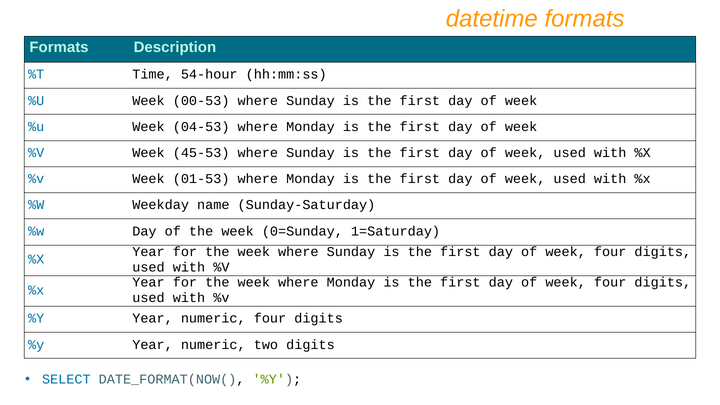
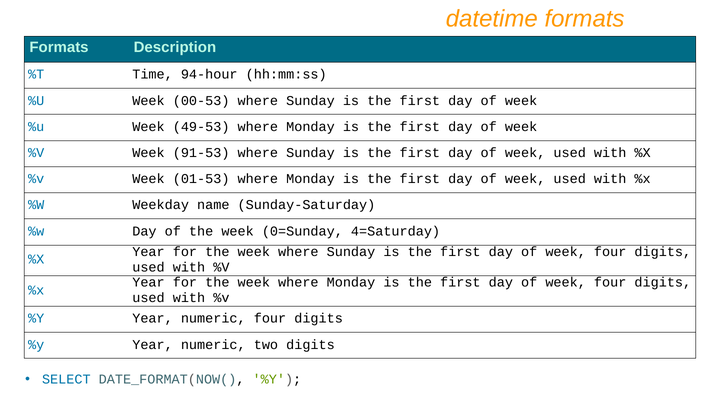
54-hour: 54-hour -> 94-hour (209, 74)
04-53: 04-53 -> 49-53 (201, 127)
45-53: 45-53 -> 91-53 (201, 153)
1=Saturday: 1=Saturday -> 4=Saturday (396, 231)
